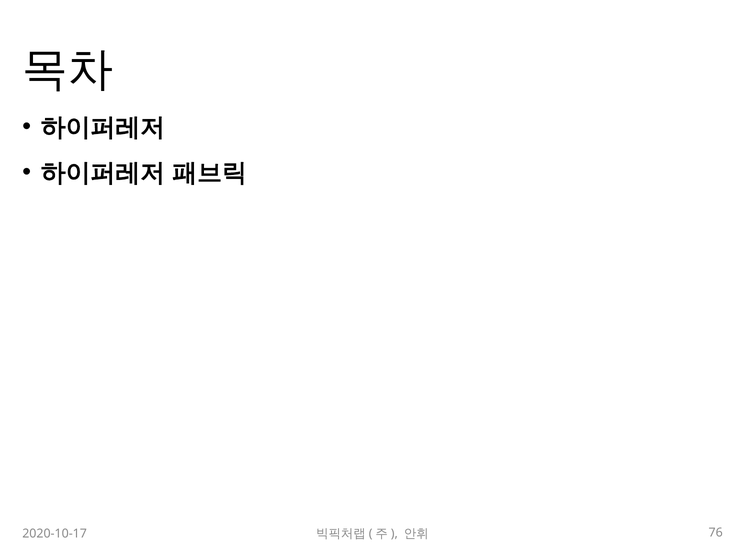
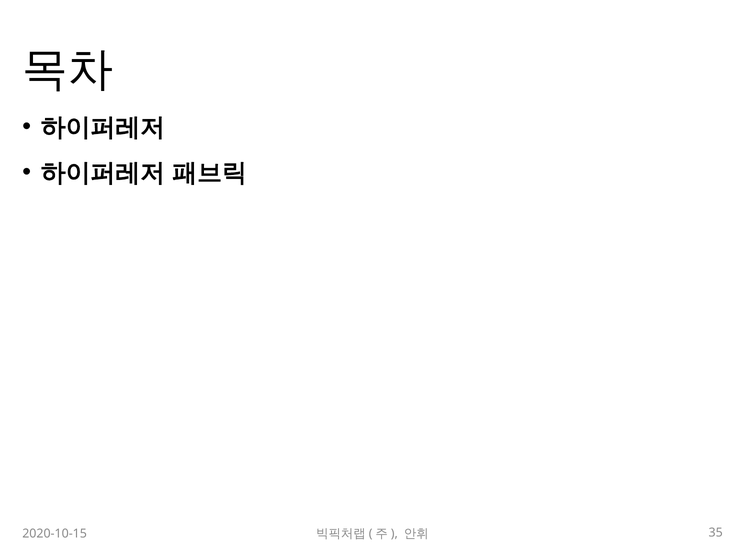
2020-10-17: 2020-10-17 -> 2020-10-15 (55, 534)
76: 76 -> 35 (716, 532)
